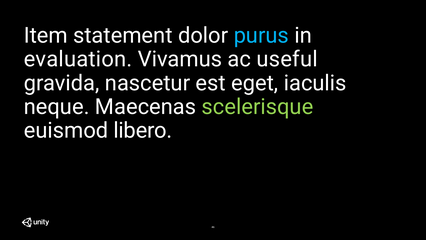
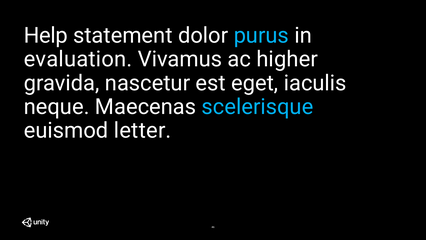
Item: Item -> Help (46, 36)
useful: useful -> higher (287, 59)
scelerisque colour: light green -> light blue (258, 107)
libero: libero -> letter (143, 131)
